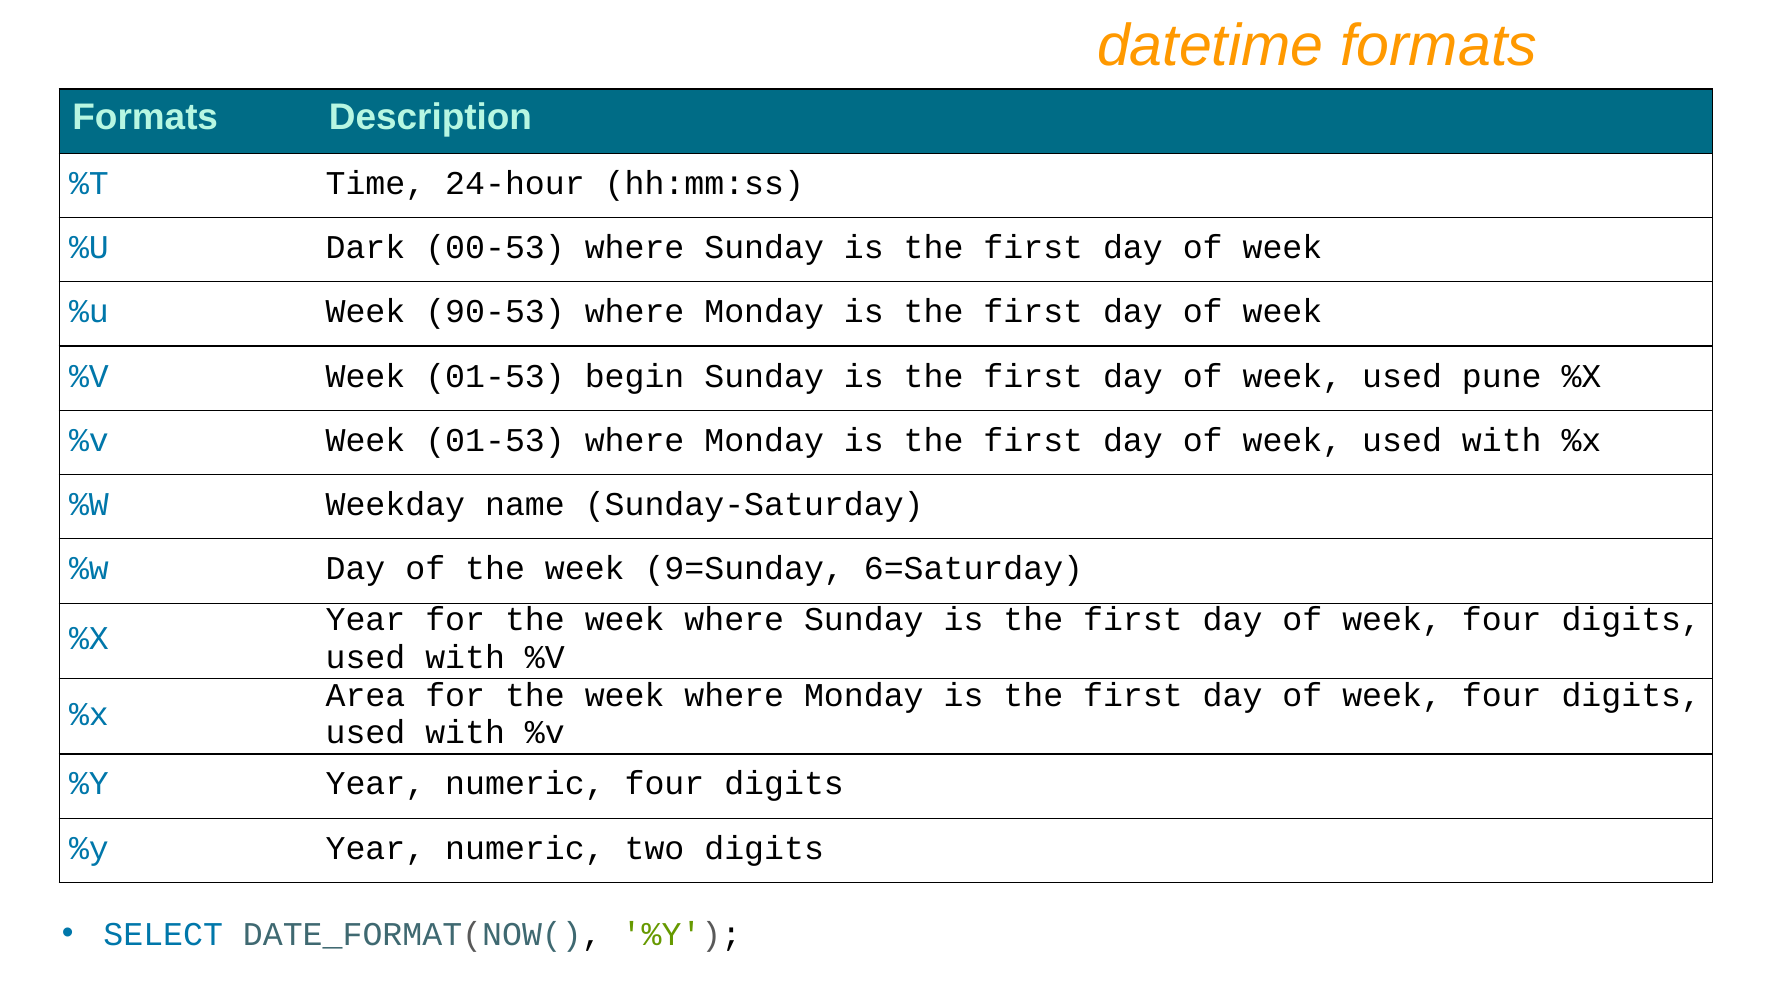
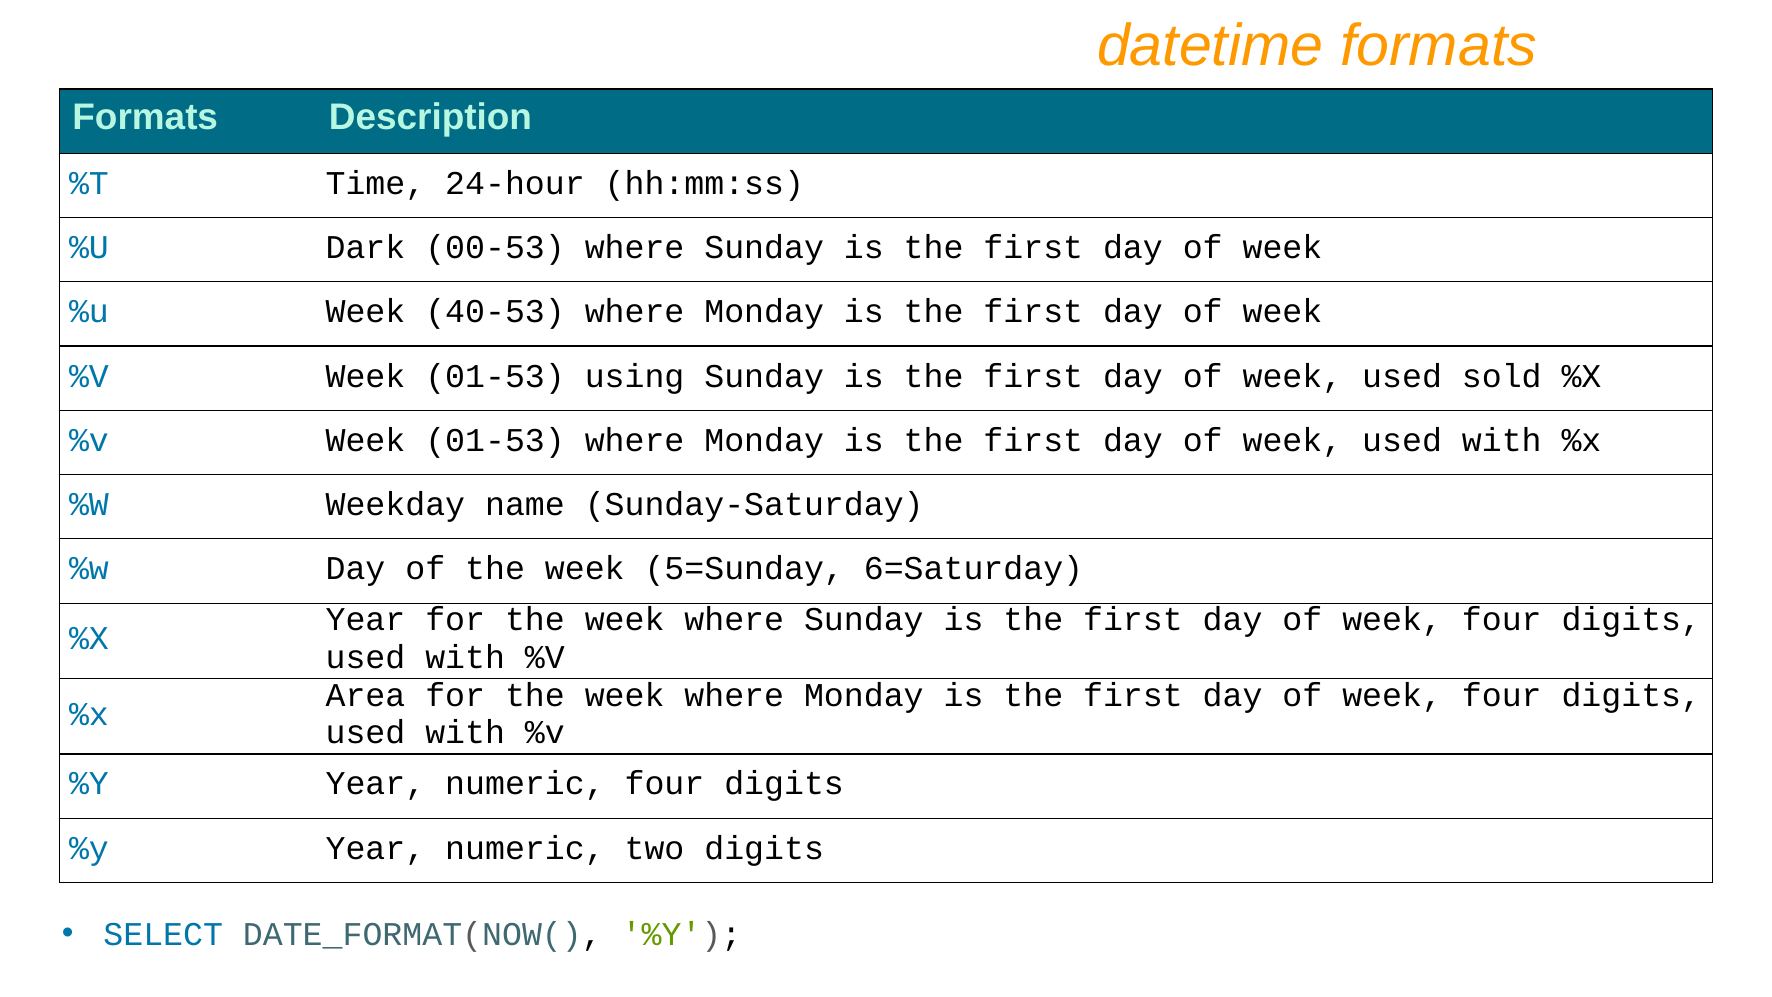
90-53: 90-53 -> 40-53 (495, 312)
begin: begin -> using (635, 376)
pune: pune -> sold (1502, 376)
9=Sunday: 9=Sunday -> 5=Sunday (744, 569)
